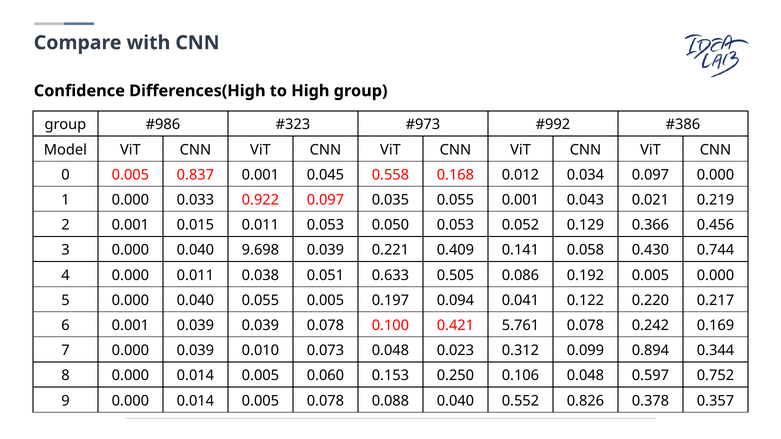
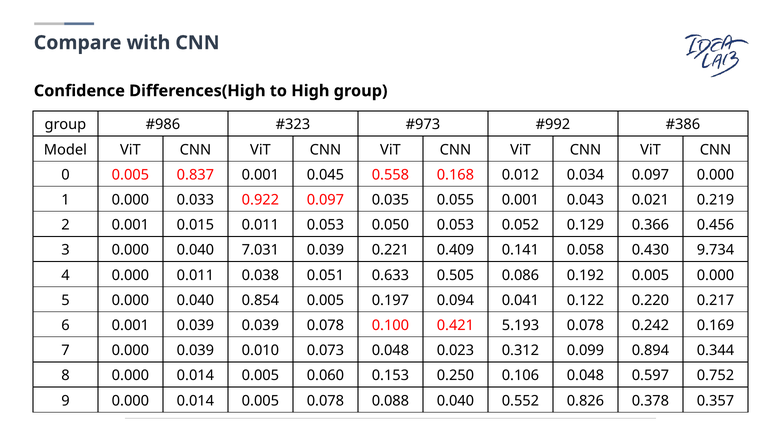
9.698: 9.698 -> 7.031 (260, 250)
0.744: 0.744 -> 9.734 (715, 250)
0.040 0.055: 0.055 -> 0.854 (260, 301)
5.761: 5.761 -> 5.193 (520, 326)
